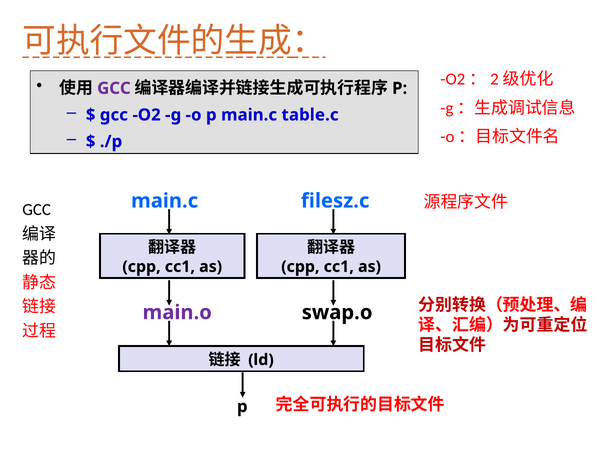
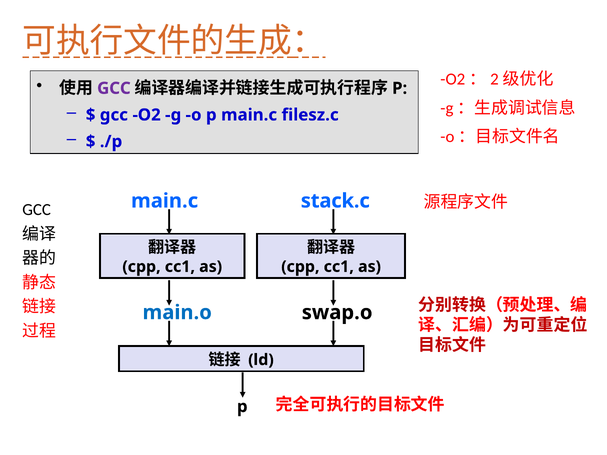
table.c: table.c -> filesz.c (310, 115)
filesz.c: filesz.c -> stack.c (335, 201)
main.o colour: purple -> blue (177, 313)
